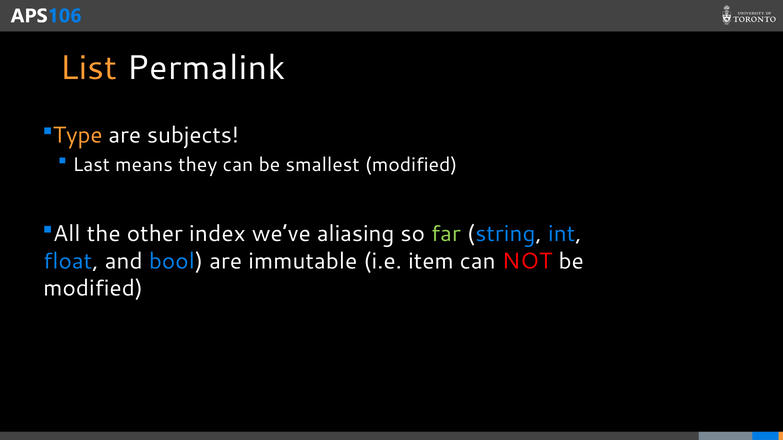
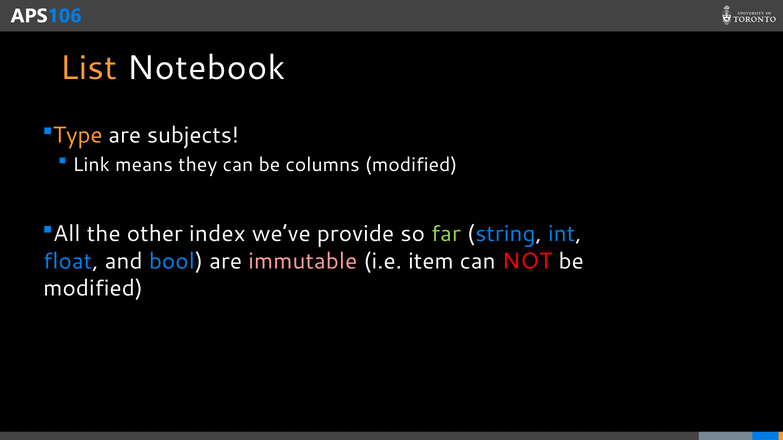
Permalink: Permalink -> Notebook (206, 68)
Last: Last -> Link (91, 165)
smallest: smallest -> columns (323, 165)
aliasing: aliasing -> provide (356, 234)
immutable colour: white -> pink (303, 261)
